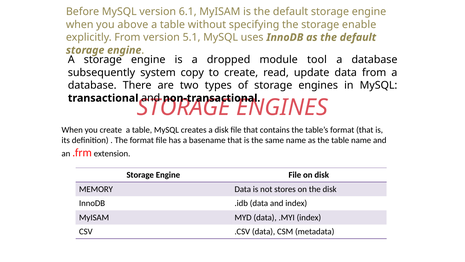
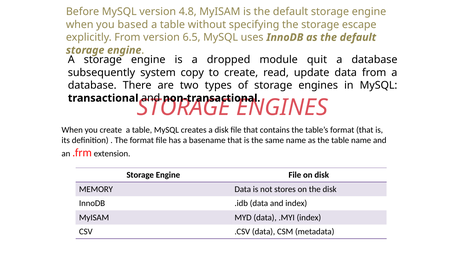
6.1: 6.1 -> 4.8 (188, 12)
above: above -> based (133, 25)
enable: enable -> escape (359, 25)
5.1: 5.1 -> 6.5 (192, 37)
tool: tool -> quit (317, 60)
